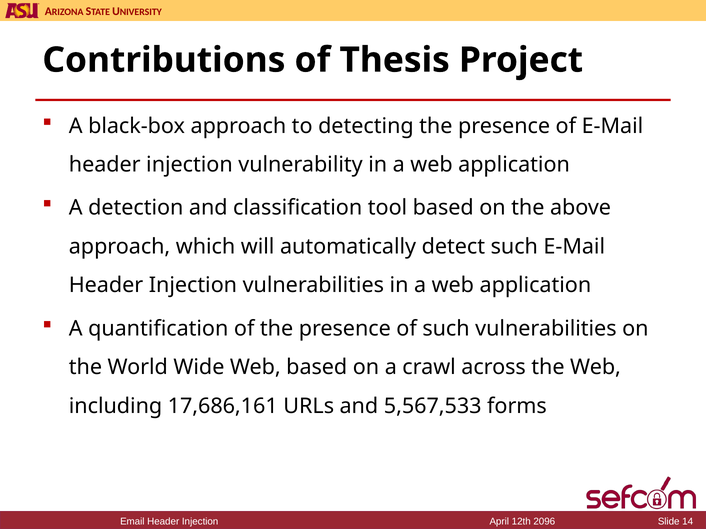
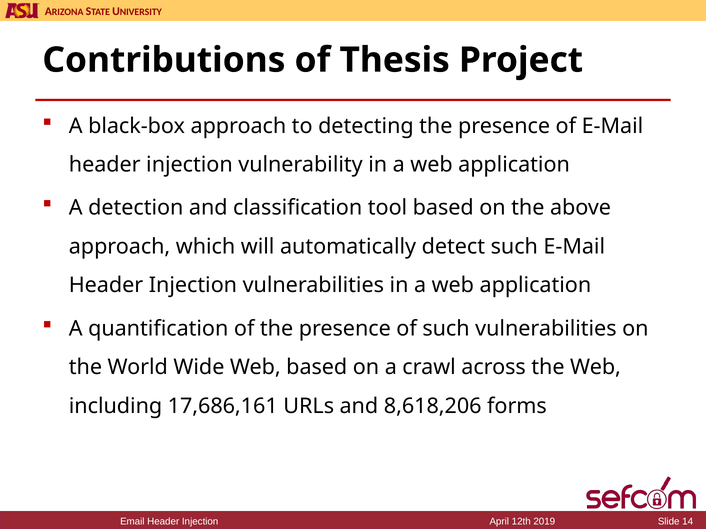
5,567,533: 5,567,533 -> 8,618,206 (433, 406)
2096: 2096 -> 2019 (544, 522)
